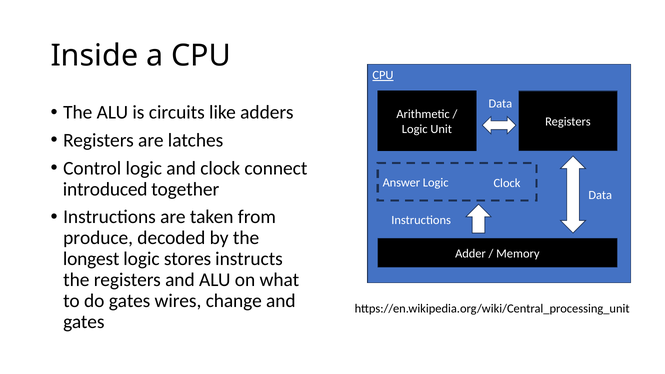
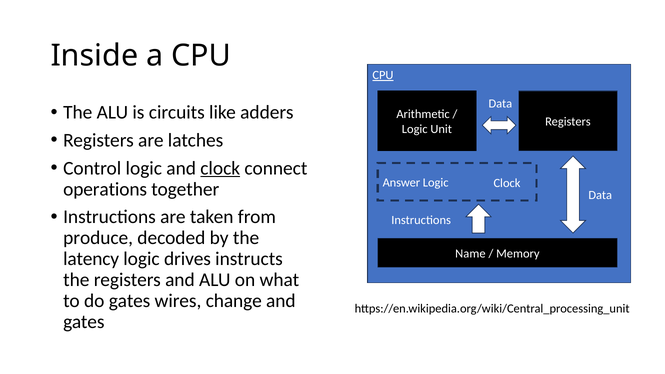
clock underline: none -> present (220, 168)
introduced: introduced -> operations (105, 189)
Adder: Adder -> Name (470, 254)
longest: longest -> latency (91, 259)
stores: stores -> drives (187, 259)
